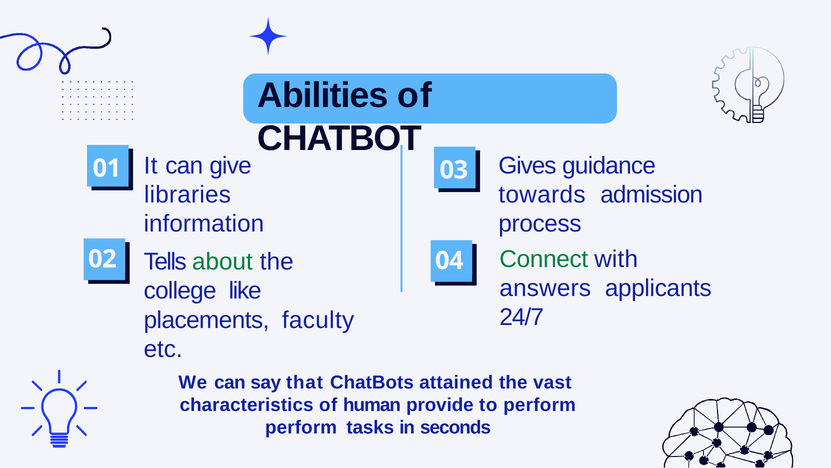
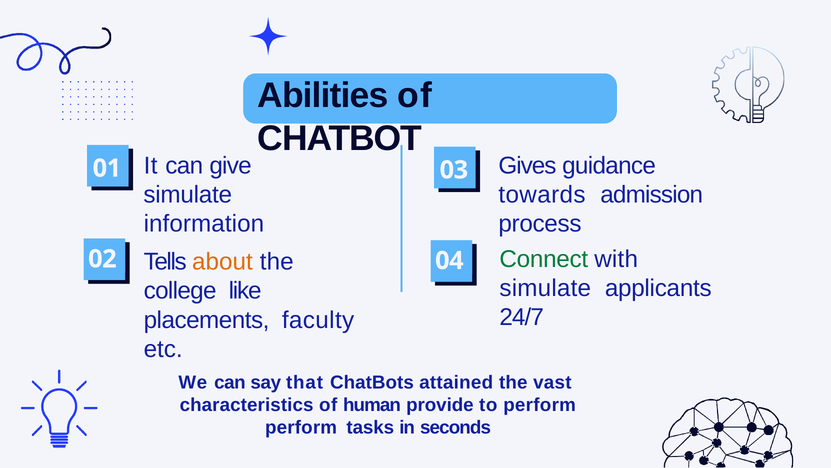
libraries: libraries -> simulate (188, 194)
about colour: green -> orange (222, 262)
answers: answers -> simulate (545, 288)
